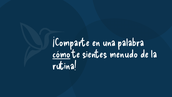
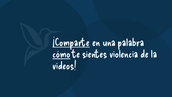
¡Comparte underline: none -> present (71, 42)
menudo: menudo -> violencia (124, 54)
rutina: rutina -> videos (64, 66)
